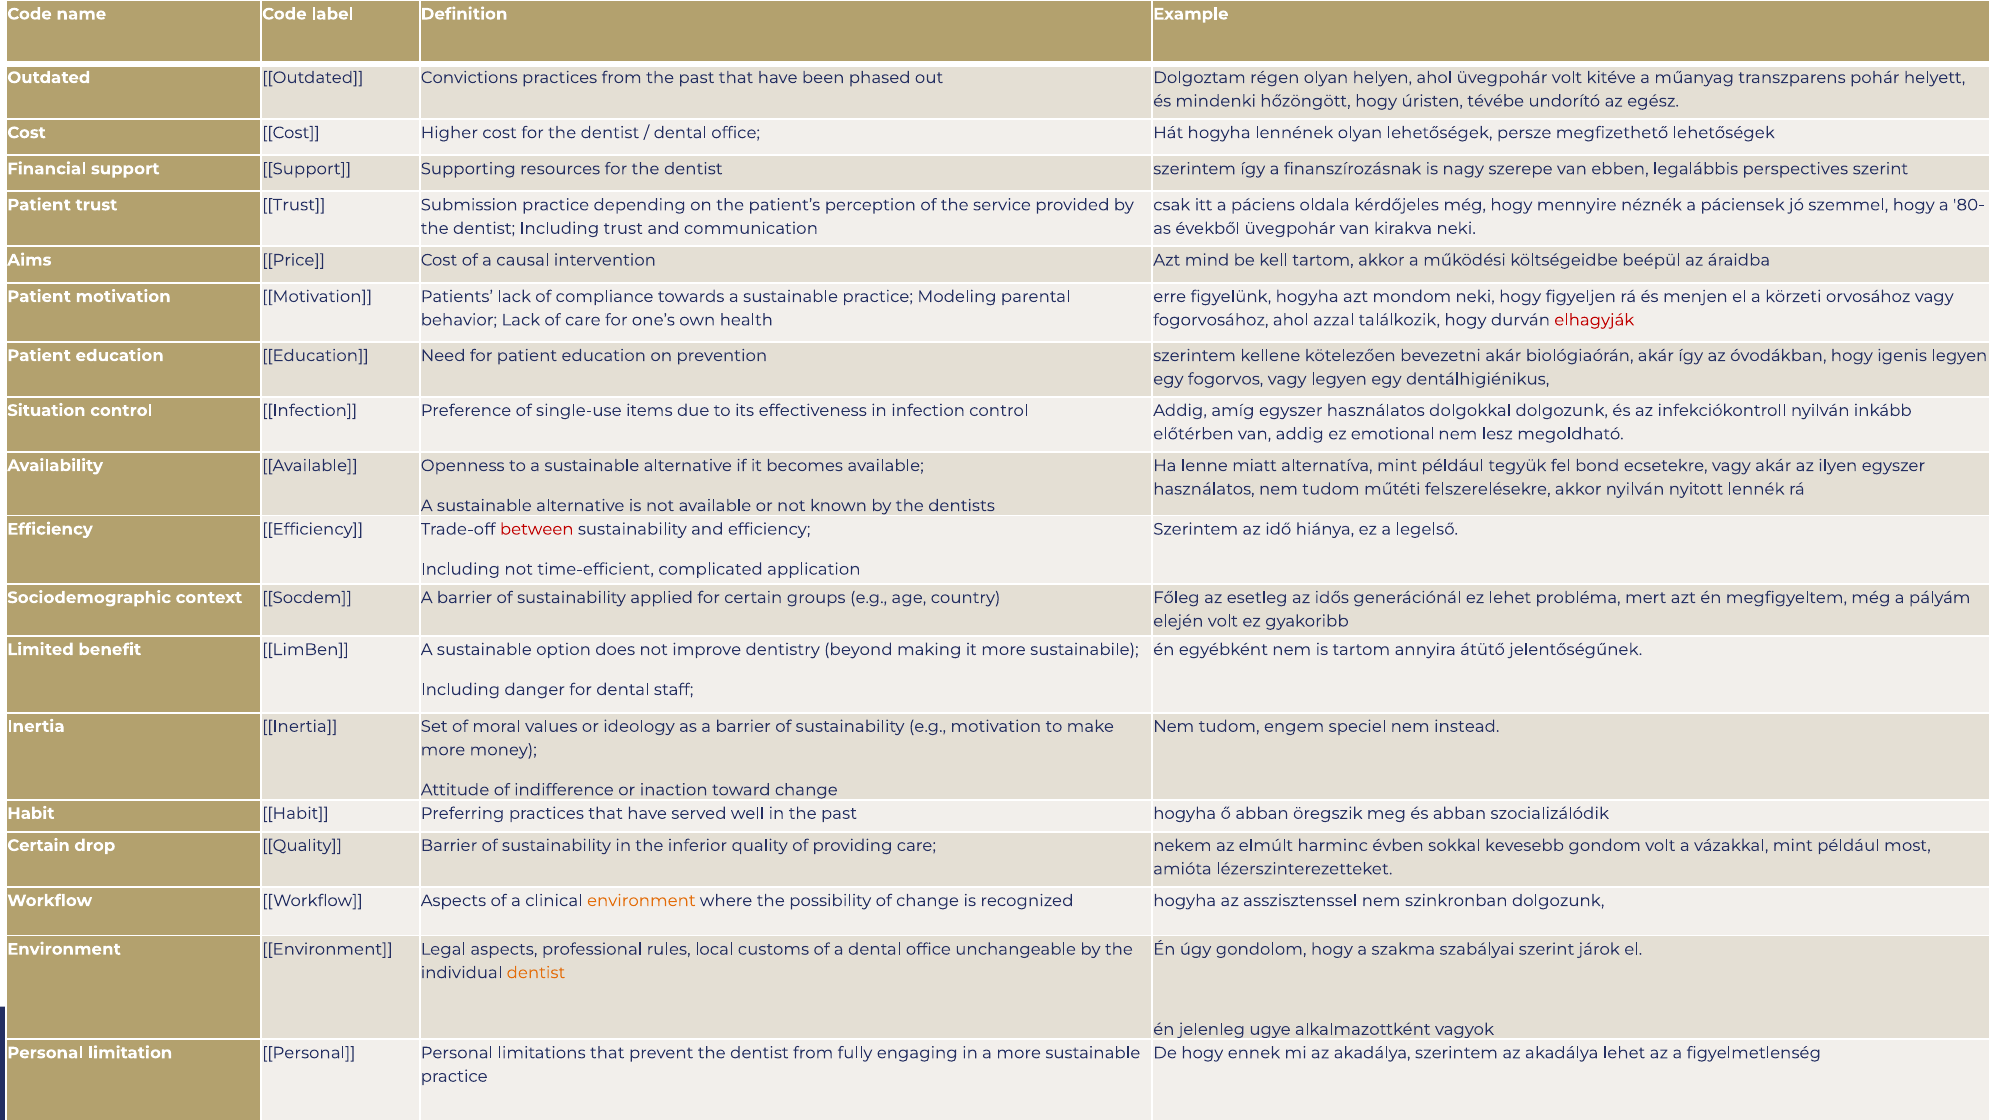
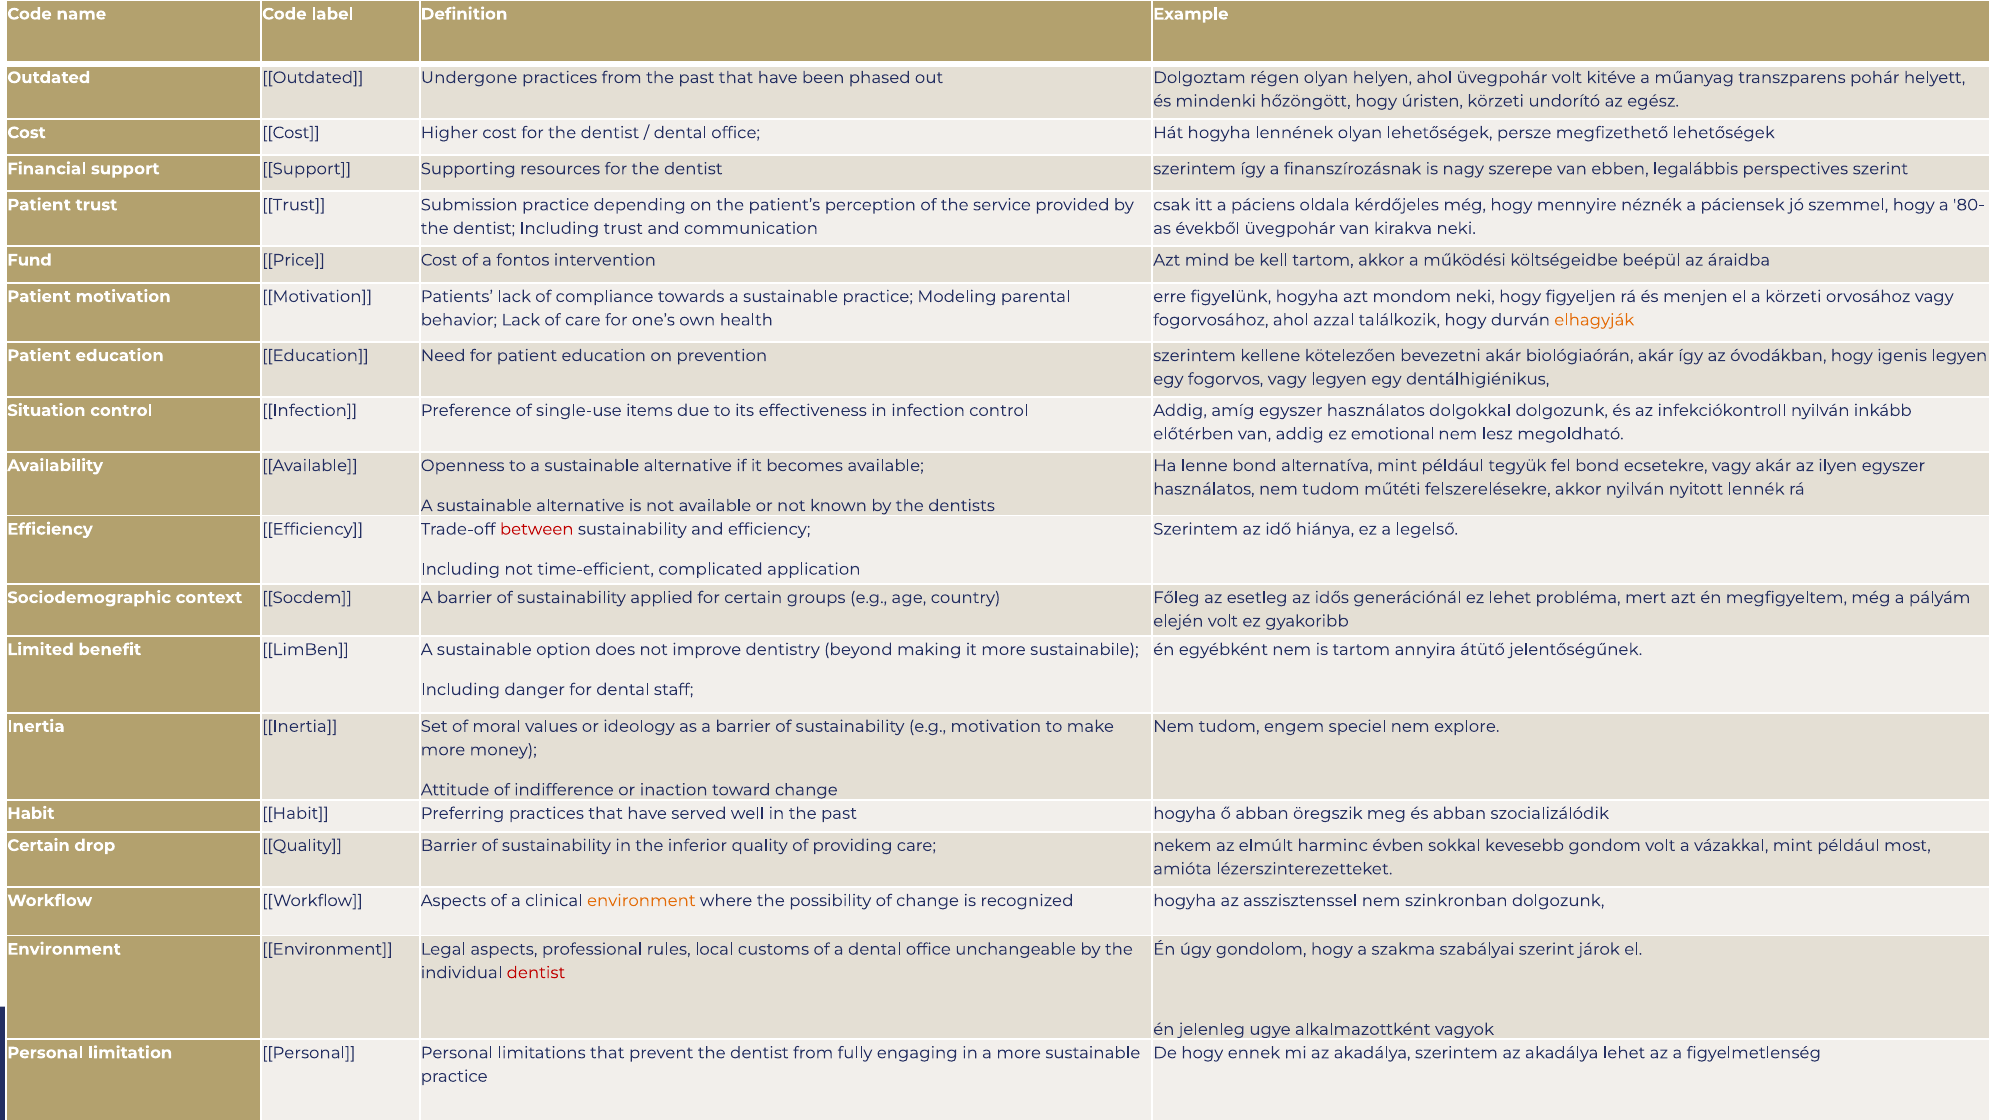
Convictions: Convictions -> Undergone (469, 78)
úristen tévébe: tévébe -> körzeti (1496, 101)
Aims: Aims -> Fund (29, 260)
causal: causal -> fontos (523, 260)
elhagyják colour: red -> orange (1594, 320)
lenne miatt: miatt -> bond (1254, 465)
instead: instead -> explore (1467, 726)
dentist colour: orange -> red (536, 972)
